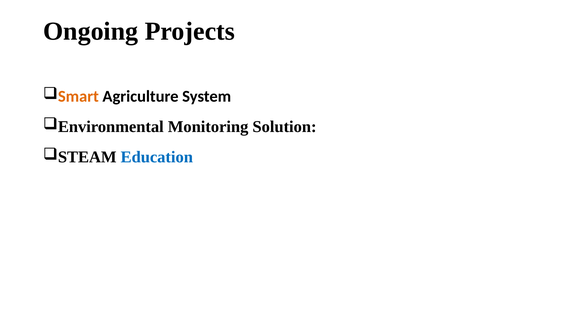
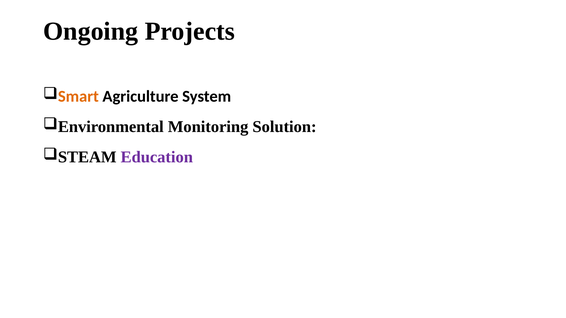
Education colour: blue -> purple (157, 157)
